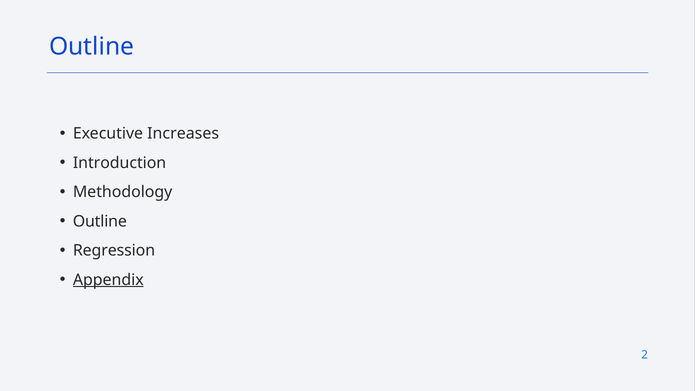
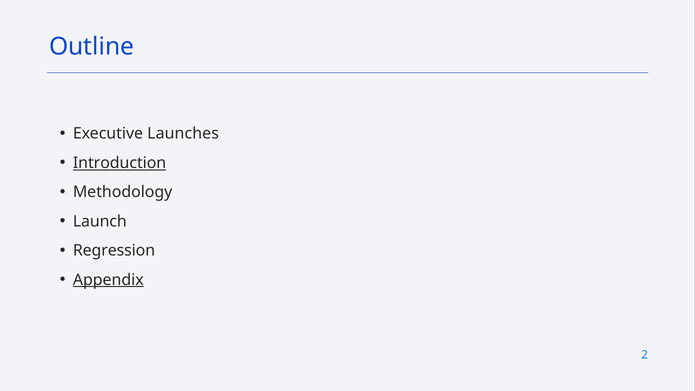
Increases: Increases -> Launches (183, 134)
Introduction underline: none -> present (120, 163)
Outline: Outline -> Launch (100, 221)
